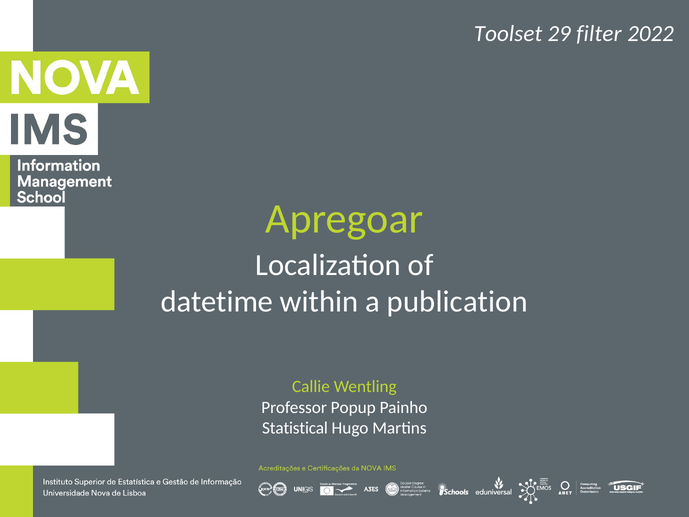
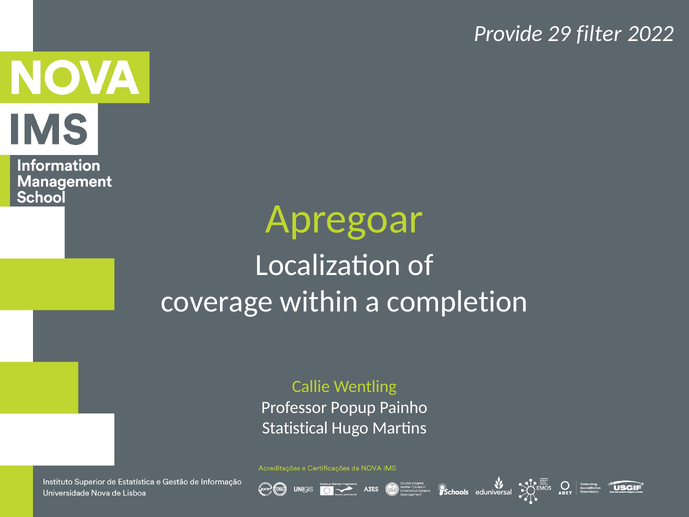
Toolset: Toolset -> Provide (508, 34)
datetime: datetime -> coverage (217, 302)
publication: publication -> completion (457, 302)
